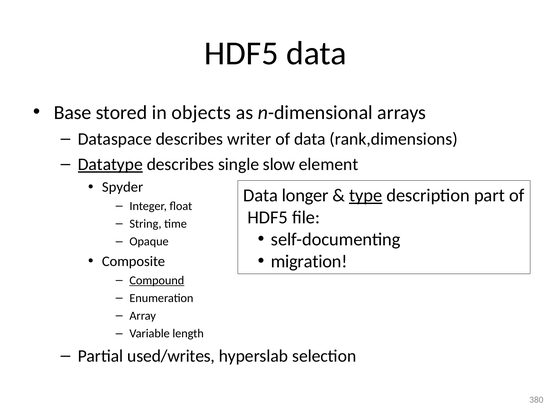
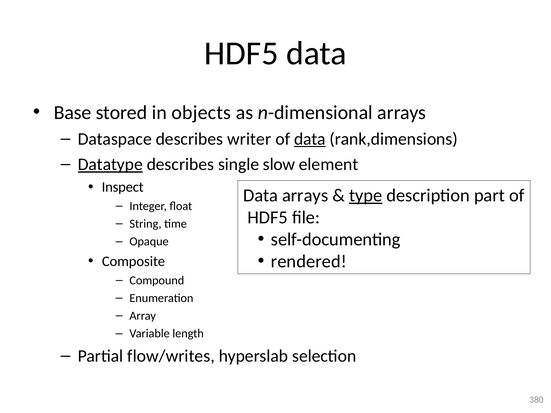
data underline: none -> present (310, 139)
Spyder: Spyder -> Inspect (123, 187)
Data longer: longer -> arrays (305, 196)
migration: migration -> rendered (309, 262)
Compound underline: present -> none (157, 281)
used/writes: used/writes -> flow/writes (171, 356)
